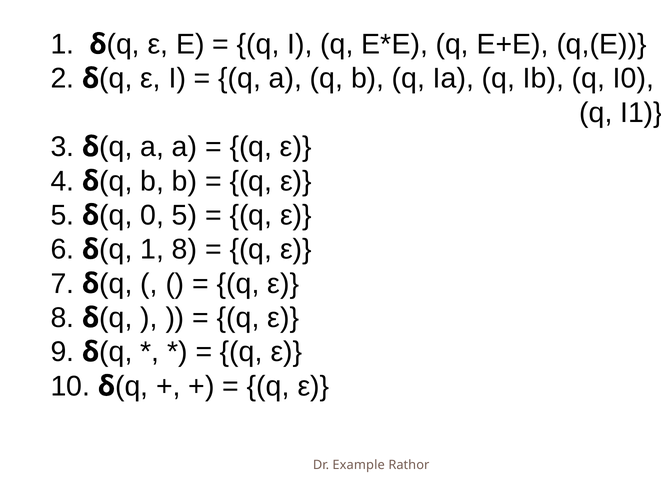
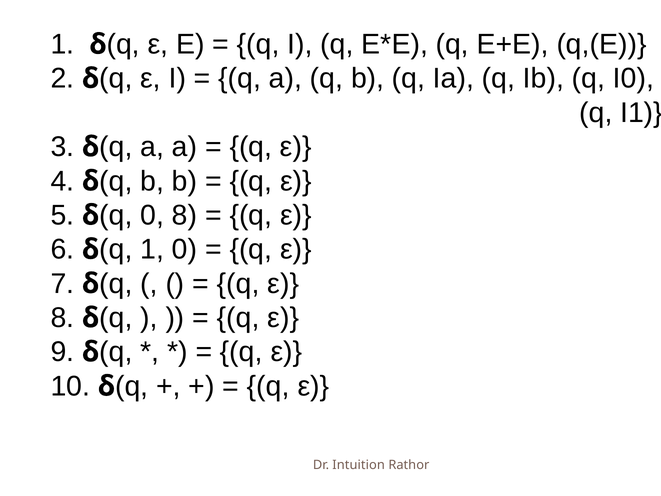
0 5: 5 -> 8 (185, 215)
1 8: 8 -> 0 (185, 249)
Example: Example -> Intuition (359, 465)
